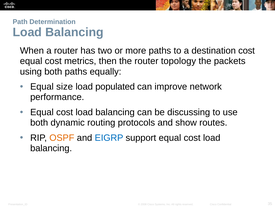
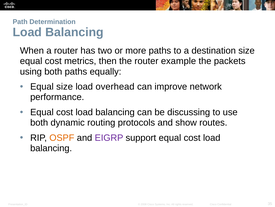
destination cost: cost -> size (247, 50)
topology: topology -> example (178, 61)
populated: populated -> overhead (115, 86)
EIGRP colour: blue -> purple (109, 137)
